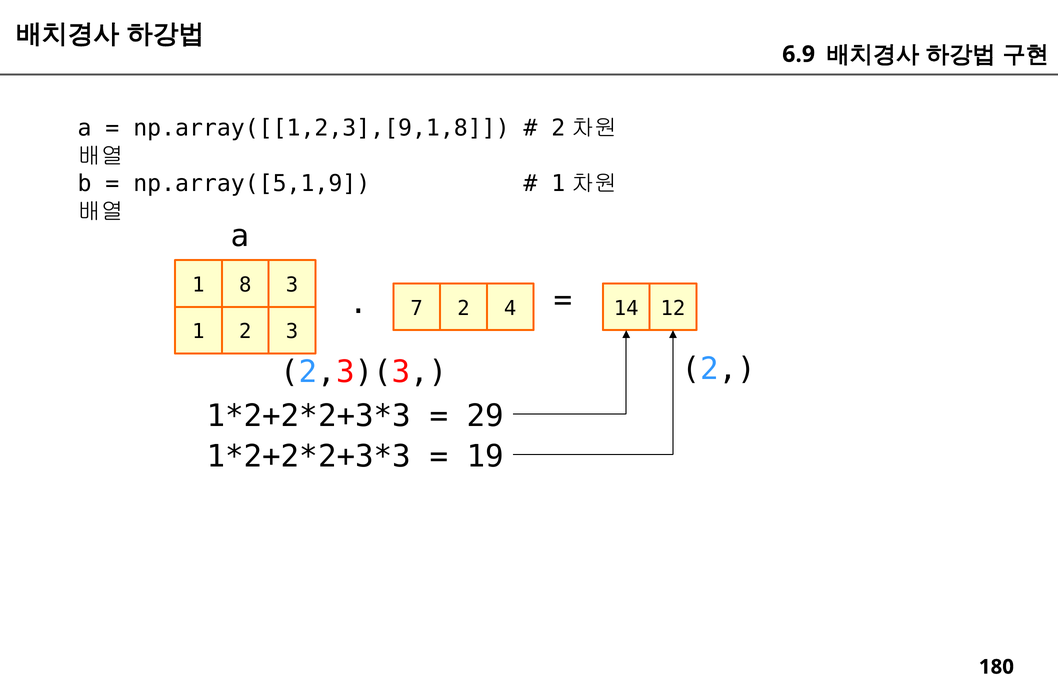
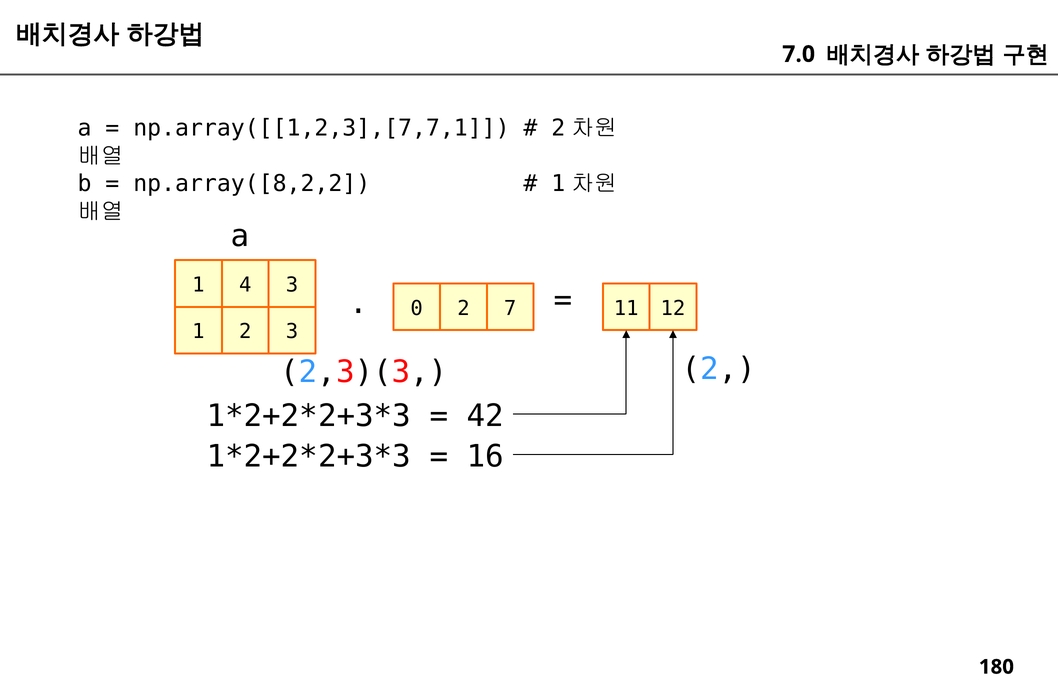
6.9: 6.9 -> 7.0 (799, 54)
np.array([[1,2,3],[9,1,8: np.array([[1,2,3],[9,1,8 -> np.array([[1,2,3],[7,7,1 (321, 128)
np.array([5,1,9: np.array([5,1,9 -> np.array([8,2,2 (252, 184)
8: 8 -> 4 (245, 285)
7: 7 -> 0 (417, 308)
4: 4 -> 7 (510, 308)
14: 14 -> 11 (626, 308)
29: 29 -> 42 (485, 416)
19: 19 -> 16 (485, 456)
